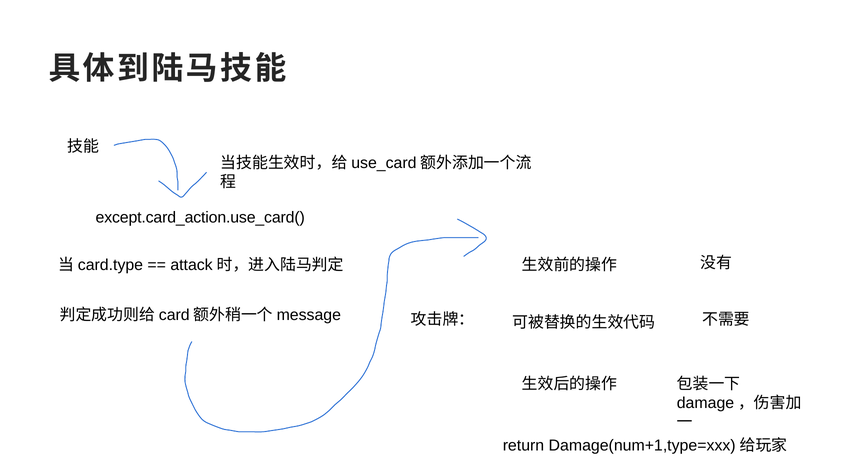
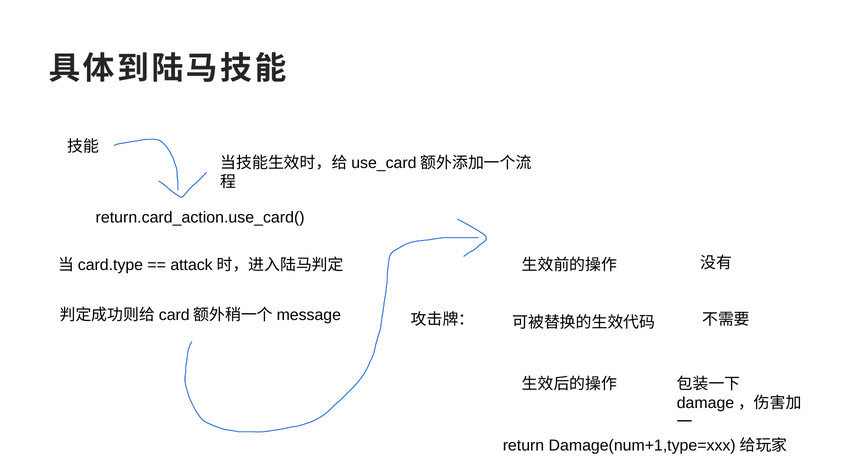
except.card_action.use_card(: except.card_action.use_card( -> return.card_action.use_card( (200, 218)
